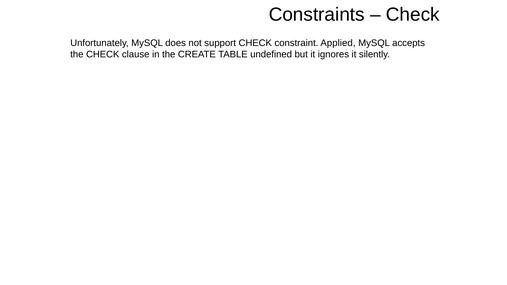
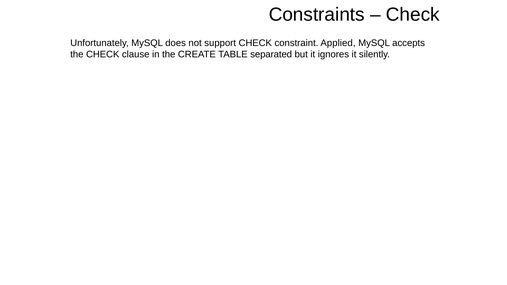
undefined: undefined -> separated (271, 54)
